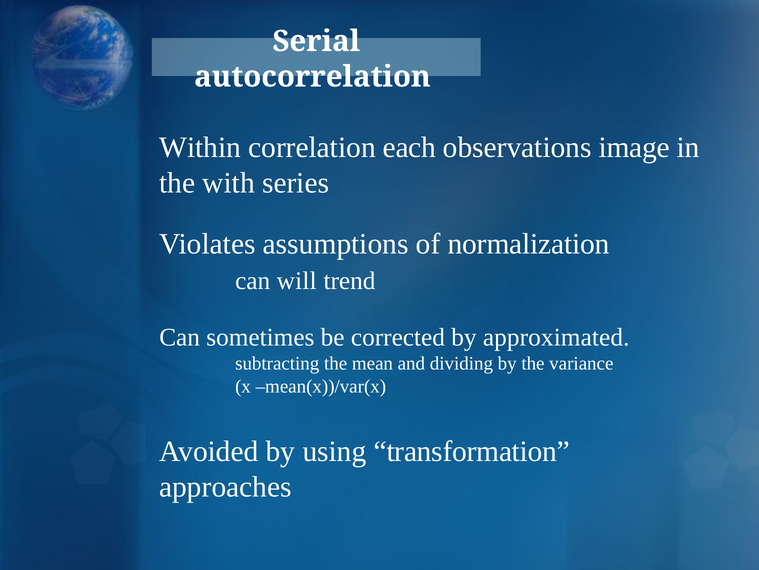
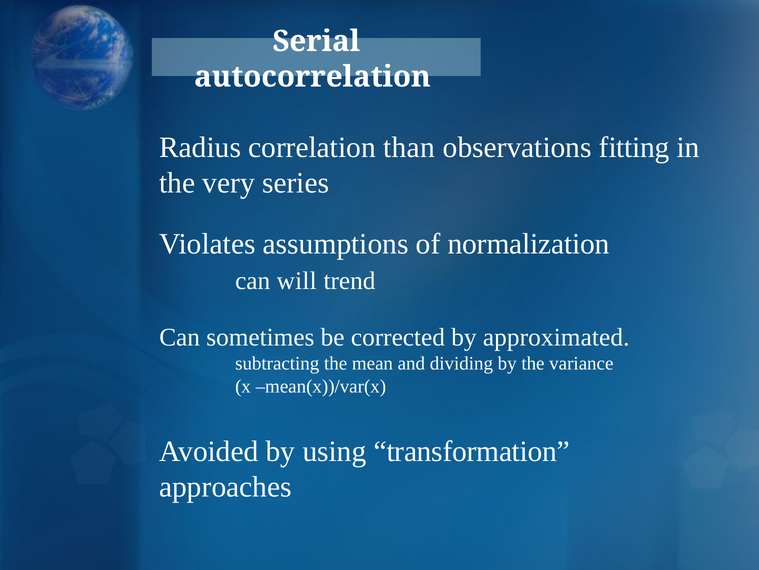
Within: Within -> Radius (200, 147)
each: each -> than (409, 147)
image: image -> fitting (634, 147)
with: with -> very (229, 183)
